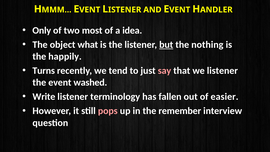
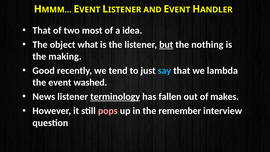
Only: Only -> That (42, 30)
happily: happily -> making (65, 56)
Turns: Turns -> Good (44, 71)
say colour: pink -> light blue (164, 71)
we listener: listener -> lambda (222, 71)
Write: Write -> News (44, 97)
terminology underline: none -> present (115, 97)
easier: easier -> makes (225, 97)
